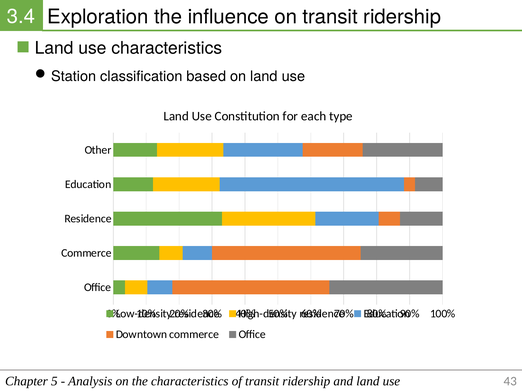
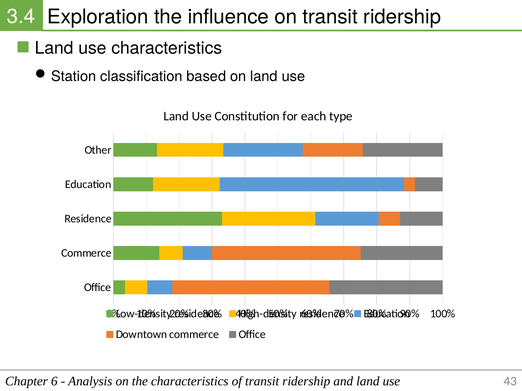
5: 5 -> 6 (54, 382)
